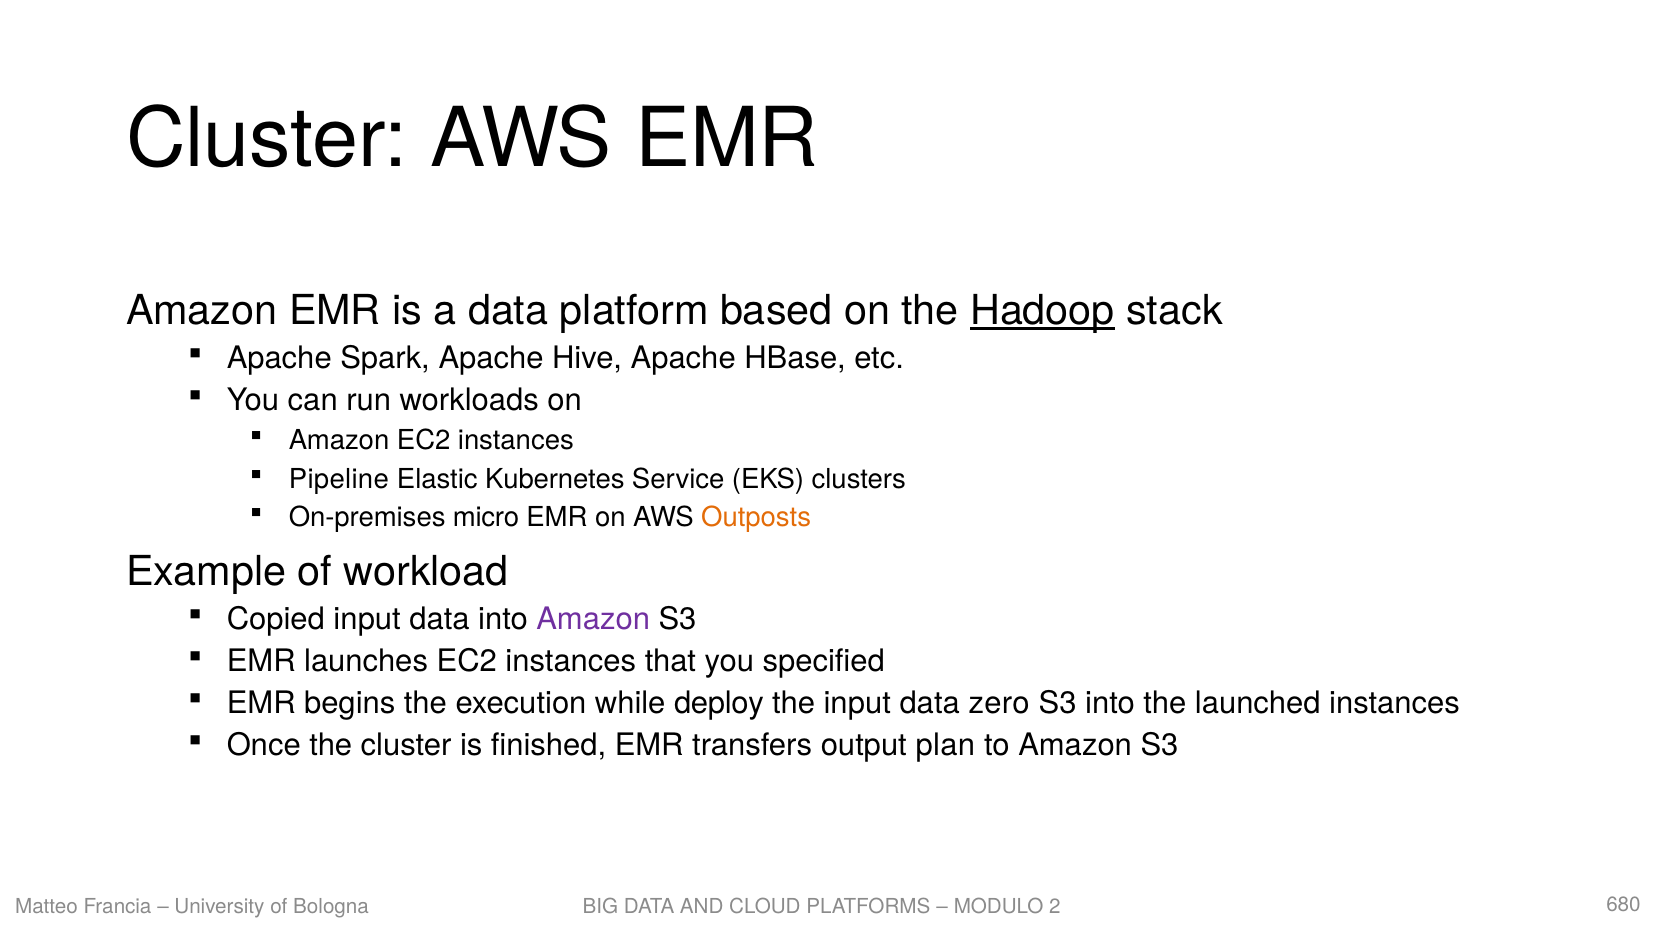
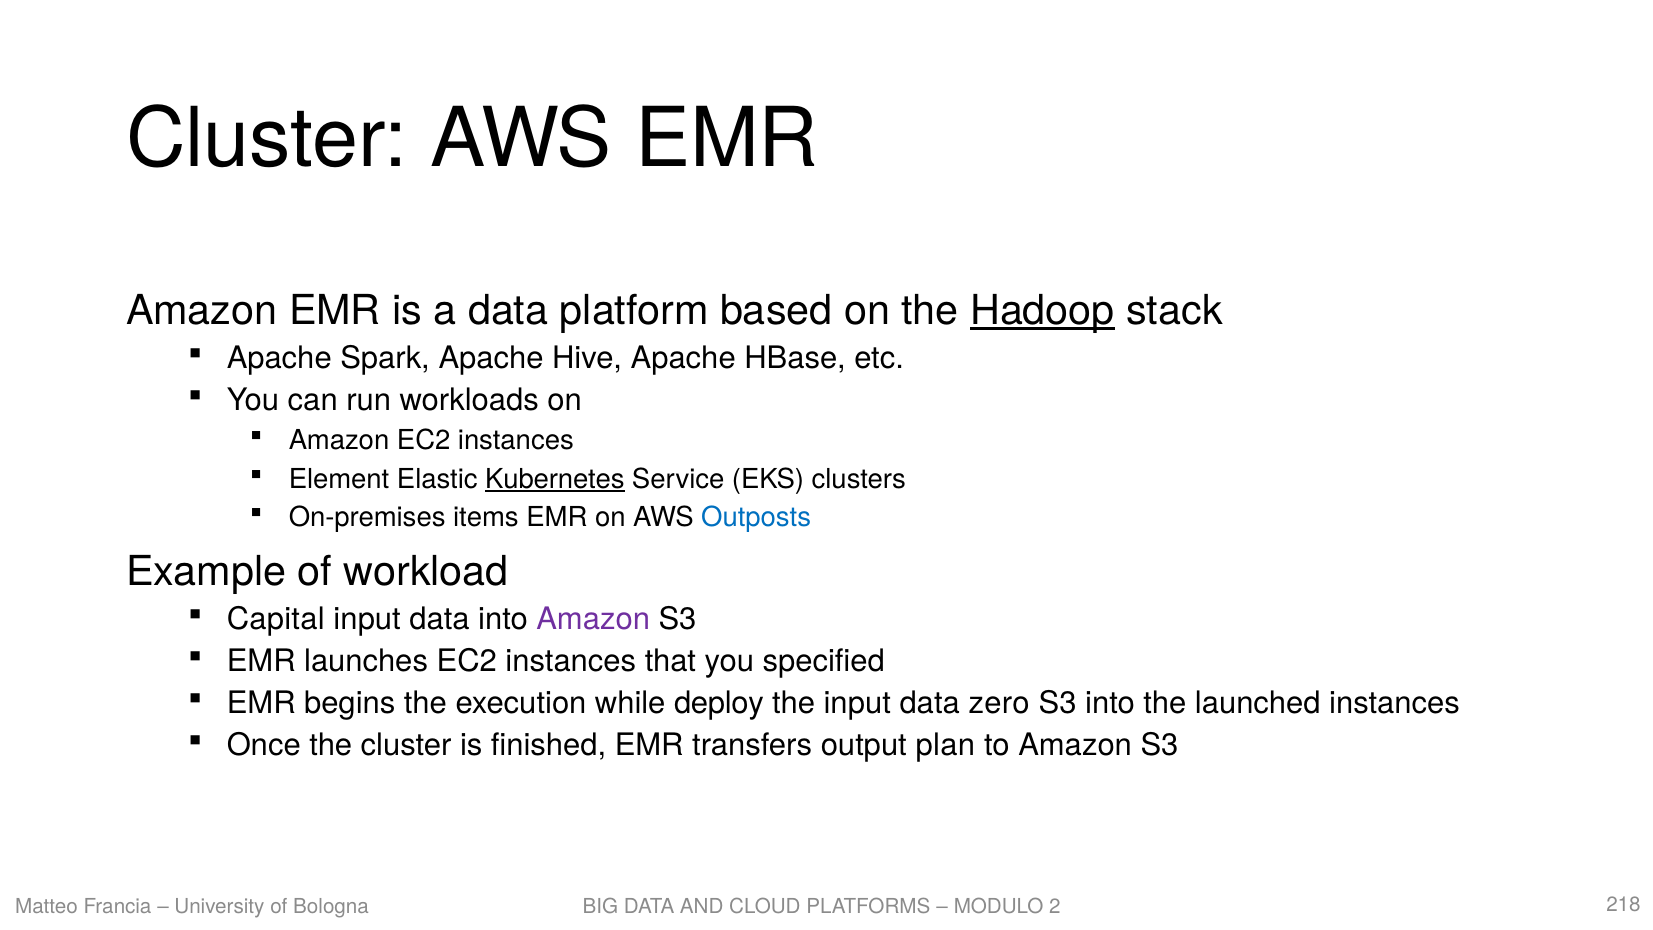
Pipeline: Pipeline -> Element (339, 479)
Kubernetes underline: none -> present (555, 479)
micro: micro -> items (486, 517)
Outposts colour: orange -> blue (756, 517)
Copied: Copied -> Capital (276, 619)
680: 680 -> 218 (1623, 904)
